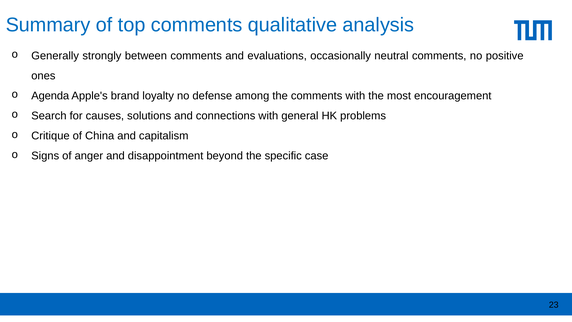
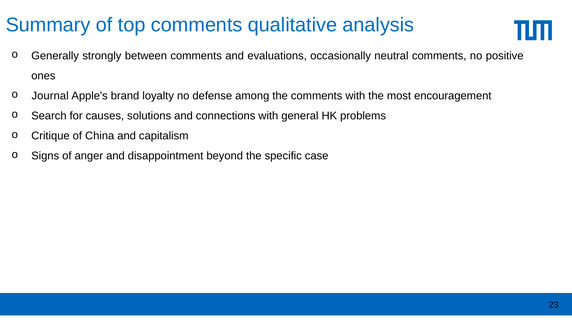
Agenda: Agenda -> Journal (50, 96)
